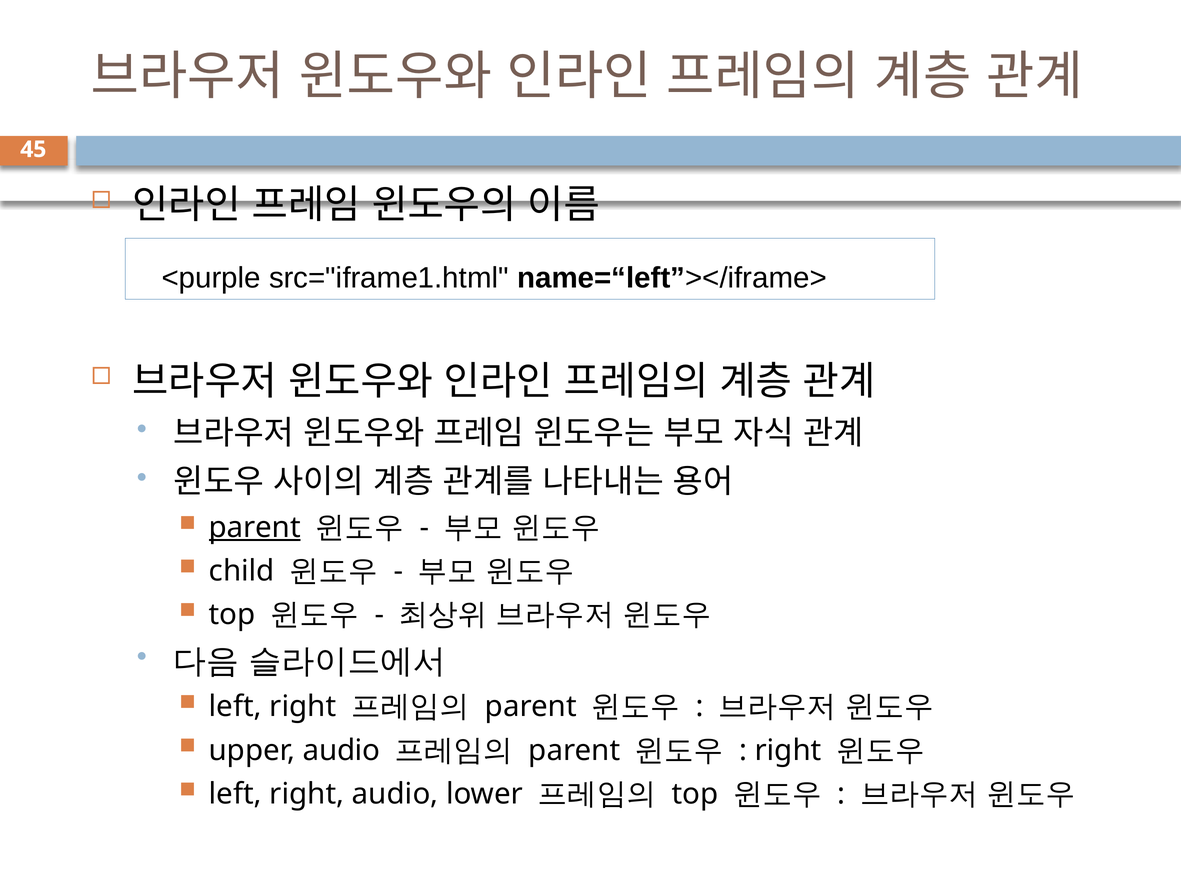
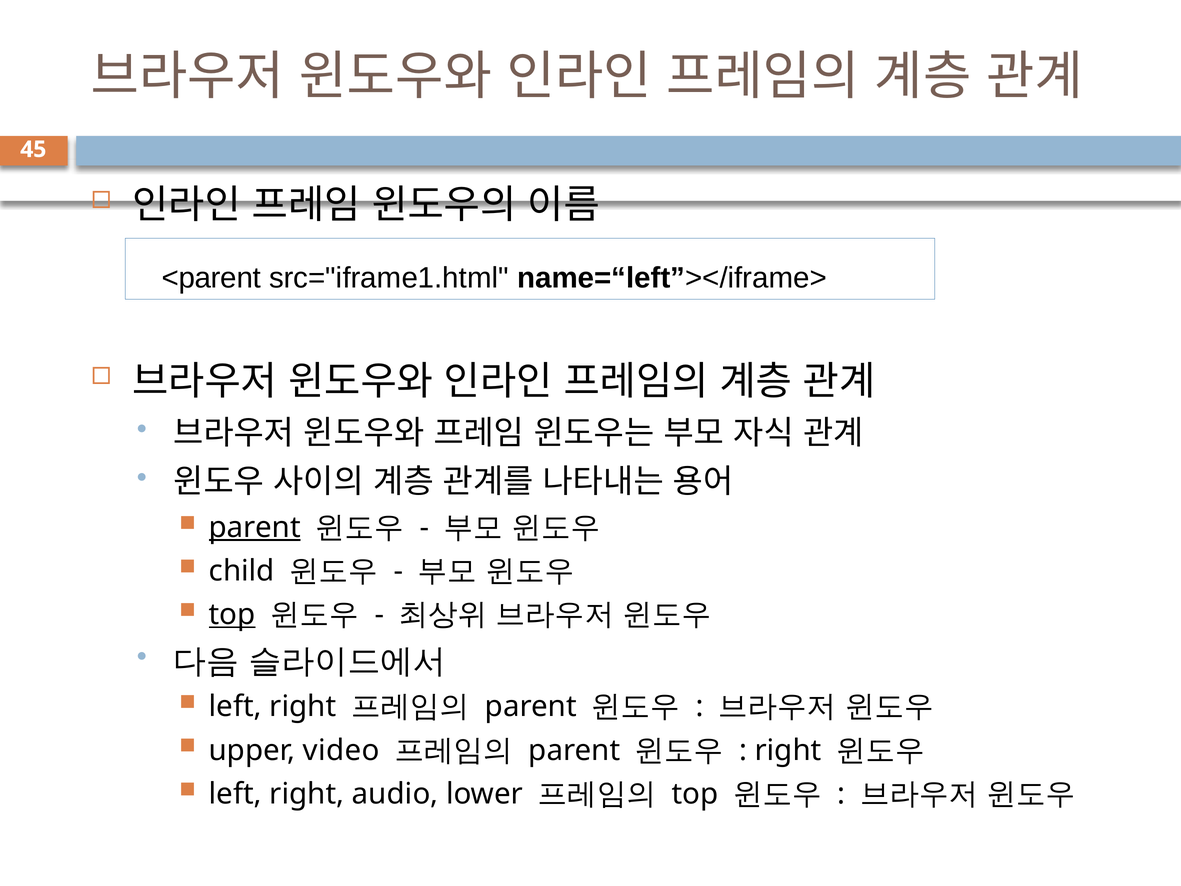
<purple: <purple -> <parent (211, 278)
top underline: none -> present (232, 614)
upper audio: audio -> video (341, 750)
